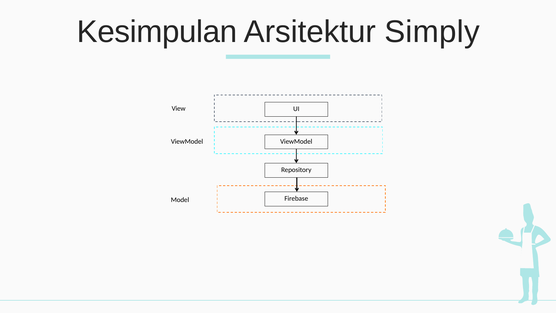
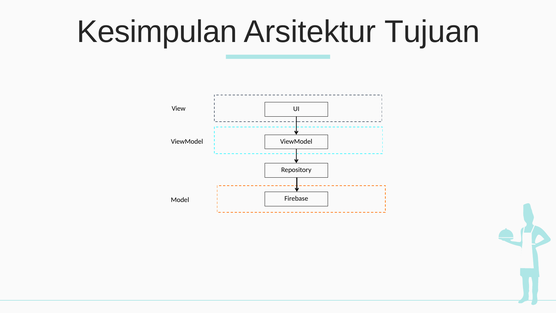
Simply: Simply -> Tujuan (432, 32)
